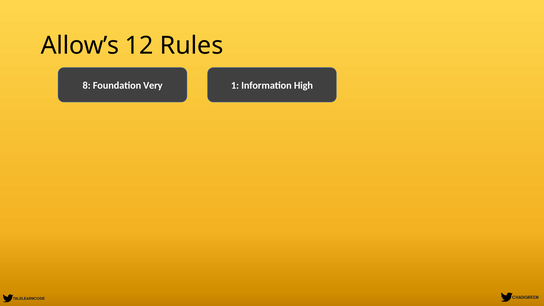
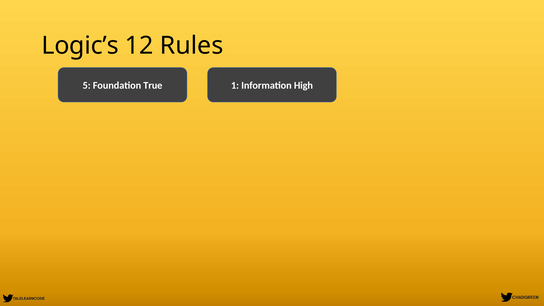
Allow’s: Allow’s -> Logic’s (80, 46)
8: 8 -> 5 (87, 86)
Very: Very -> True (153, 86)
